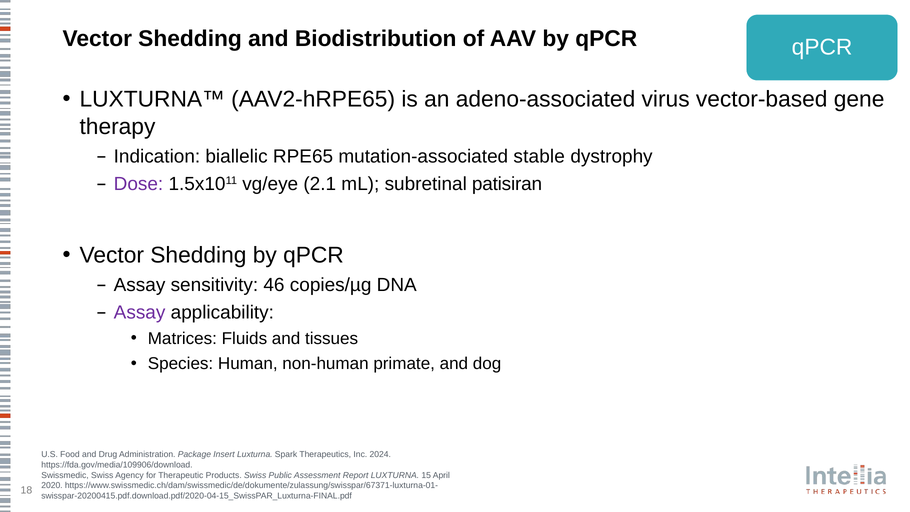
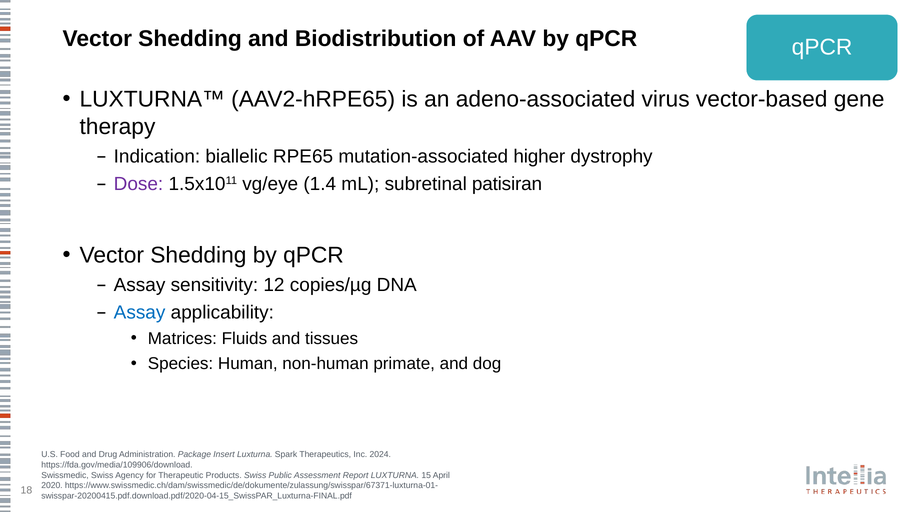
stable: stable -> higher (539, 156)
2.1: 2.1 -> 1.4 (320, 184)
46: 46 -> 12 (274, 285)
Assay colour: purple -> blue (140, 312)
